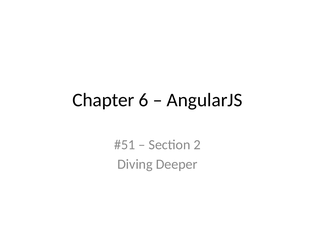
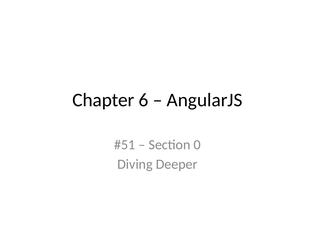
2: 2 -> 0 (197, 145)
